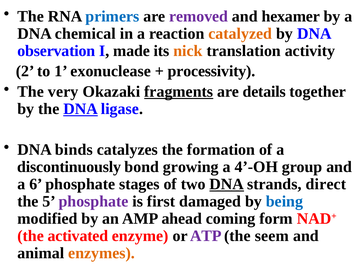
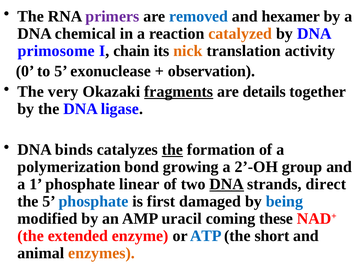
primers colour: blue -> purple (112, 16)
removed colour: purple -> blue (199, 16)
observation: observation -> primosome (56, 51)
made: made -> chain (131, 51)
2: 2 -> 0 (25, 71)
to 1: 1 -> 5 (61, 71)
processivity: processivity -> observation (212, 71)
DNA underline: present -> none (81, 109)
the underline: none -> present (172, 149)
discontinuously: discontinuously -> polymerization (69, 167)
4’-OH: 4’-OH -> 2’-OH (256, 167)
6: 6 -> 1 (36, 184)
stages: stages -> linear (139, 184)
phosphate colour: purple -> blue (93, 201)
ahead: ahead -> uracil (182, 218)
form: form -> these (276, 218)
activated: activated -> extended (78, 235)
ATP colour: purple -> blue (206, 235)
seem: seem -> short (272, 235)
